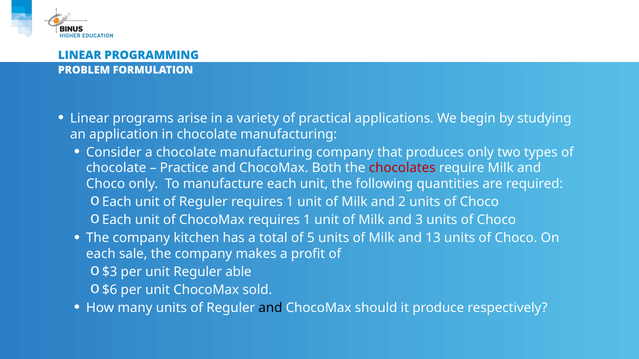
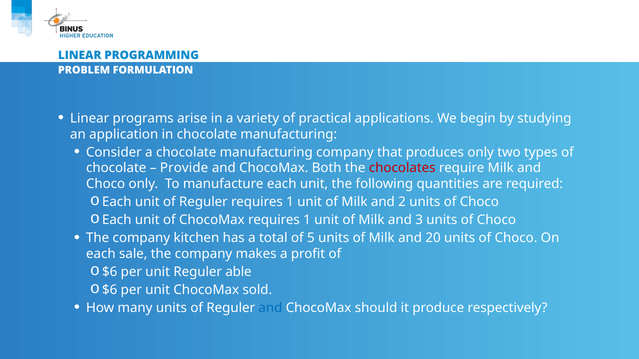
Practice: Practice -> Provide (184, 168)
13: 13 -> 20 (433, 238)
$3: $3 -> $6 (110, 272)
and colour: black -> blue (270, 308)
